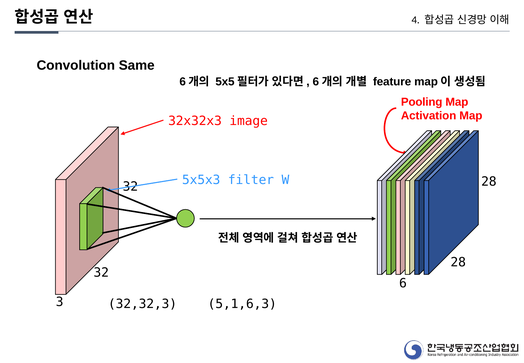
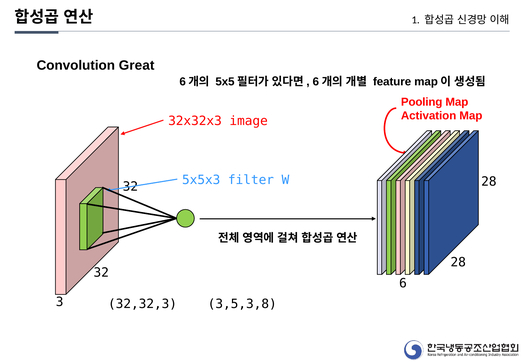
4: 4 -> 1 (416, 20)
Same: Same -> Great (137, 65)
5,1,6,3: 5,1,6,3 -> 3,5,3,8 (242, 304)
